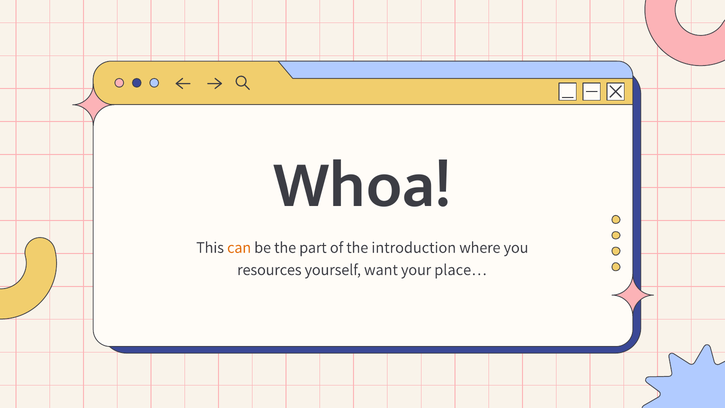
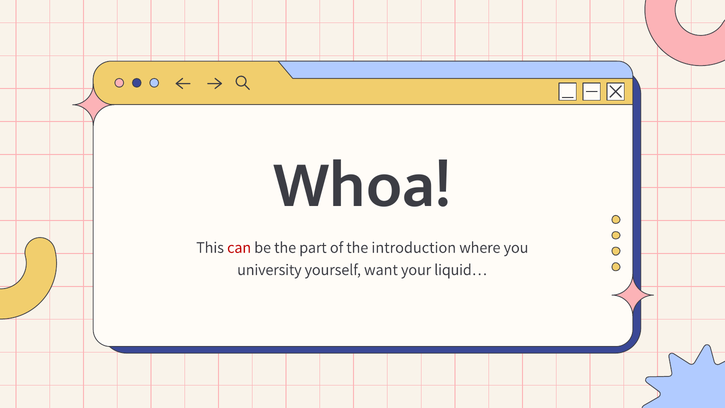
can colour: orange -> red (239, 247)
resources: resources -> university (269, 270)
place…: place… -> liquid… (461, 270)
